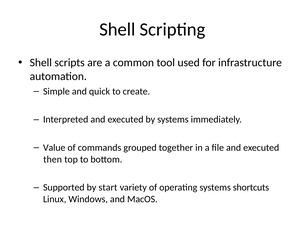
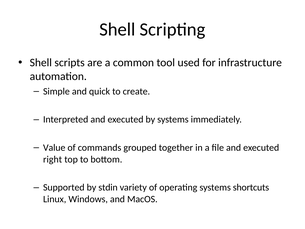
then: then -> right (53, 159)
start: start -> stdin (108, 187)
